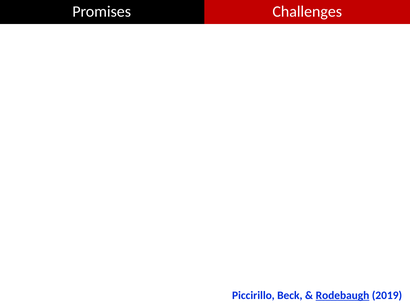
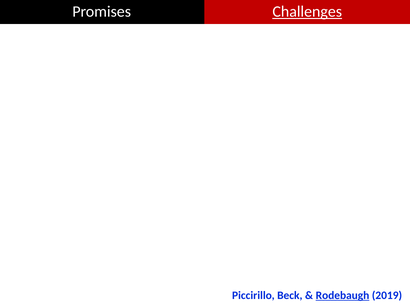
Challenges underline: none -> present (307, 12)
